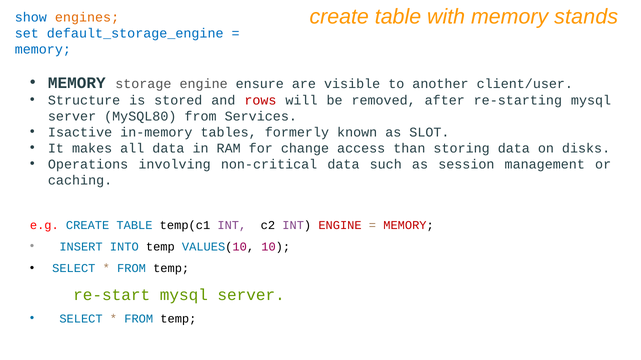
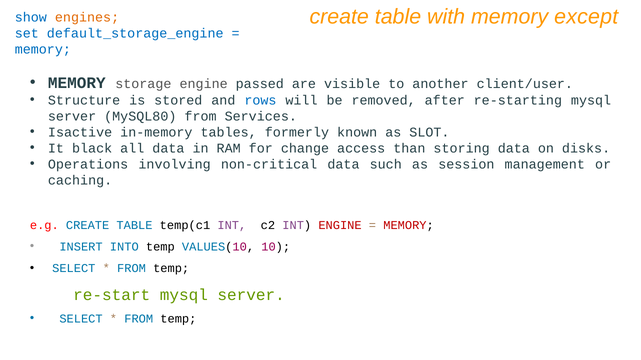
stands: stands -> except (586, 17)
ensure: ensure -> passed (260, 84)
rows colour: red -> blue (260, 100)
makes: makes -> black (92, 149)
